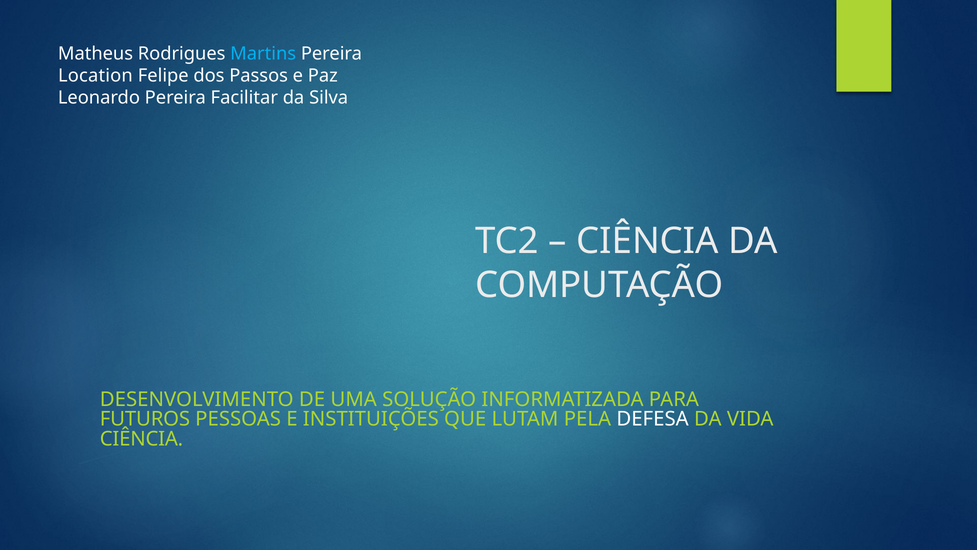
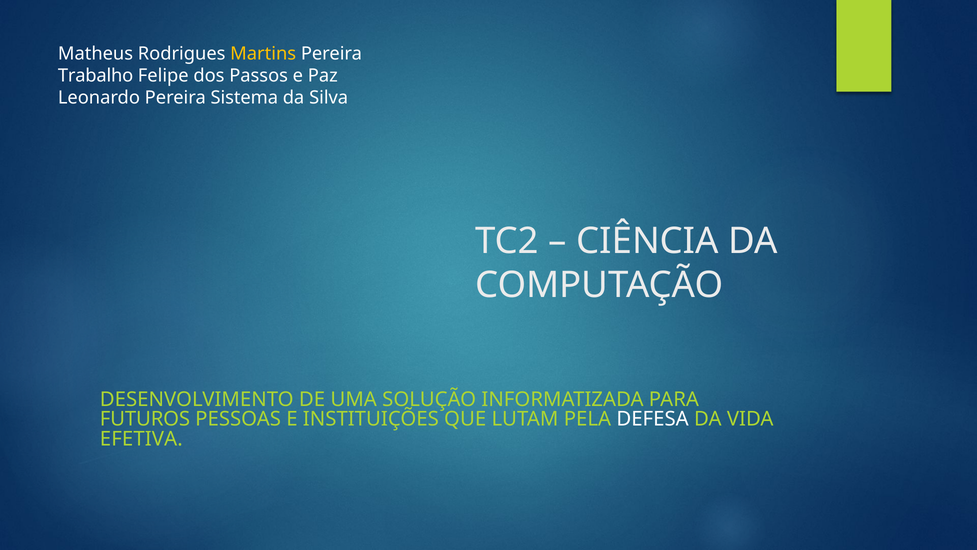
Martins colour: light blue -> yellow (263, 54)
Location: Location -> Trabalho (96, 76)
Facilitar: Facilitar -> Sistema (244, 98)
CIÊNCIA: CIÊNCIA -> EFETIVA (141, 438)
